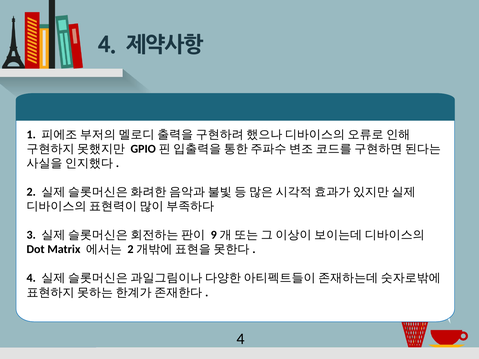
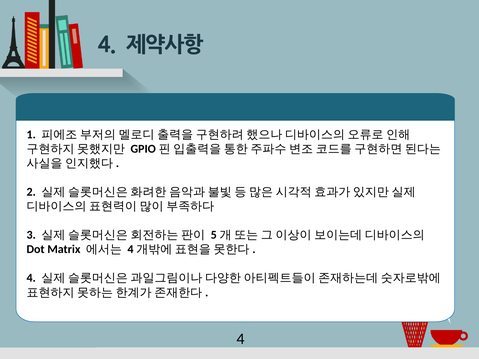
9: 9 -> 5 (214, 235)
2: 2 -> 4 (130, 250)
